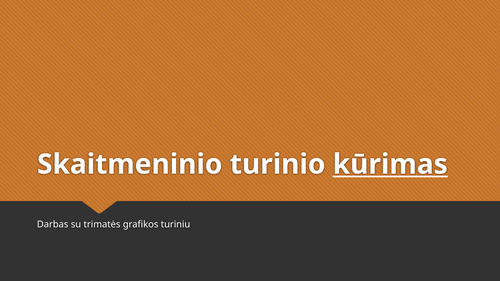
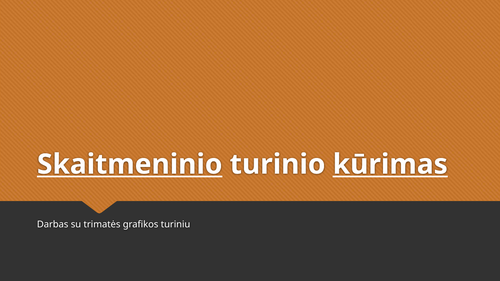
Skaitmeninio underline: none -> present (130, 164)
